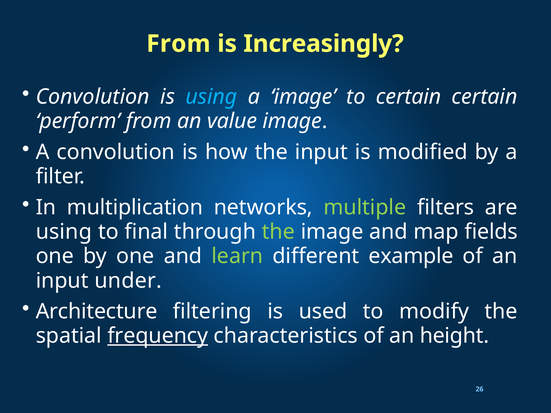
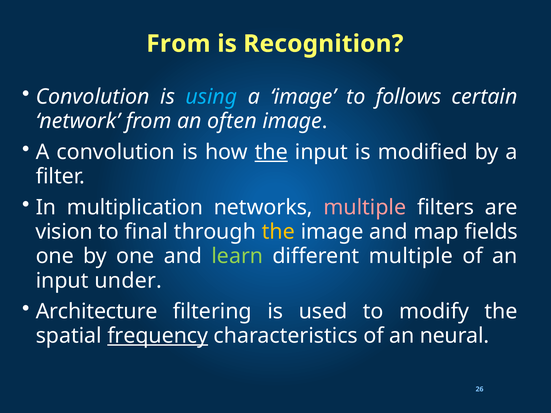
Increasingly: Increasingly -> Recognition (323, 44)
to certain: certain -> follows (409, 97)
perform: perform -> network (78, 121)
value: value -> often (232, 121)
the underline: none -> present (271, 152)
multiple colour: light green -> pink (365, 207)
using: using -> vision (64, 232)
the colour: light green -> yellow (278, 232)
different example: example -> multiple (411, 256)
height: height -> neural (454, 336)
